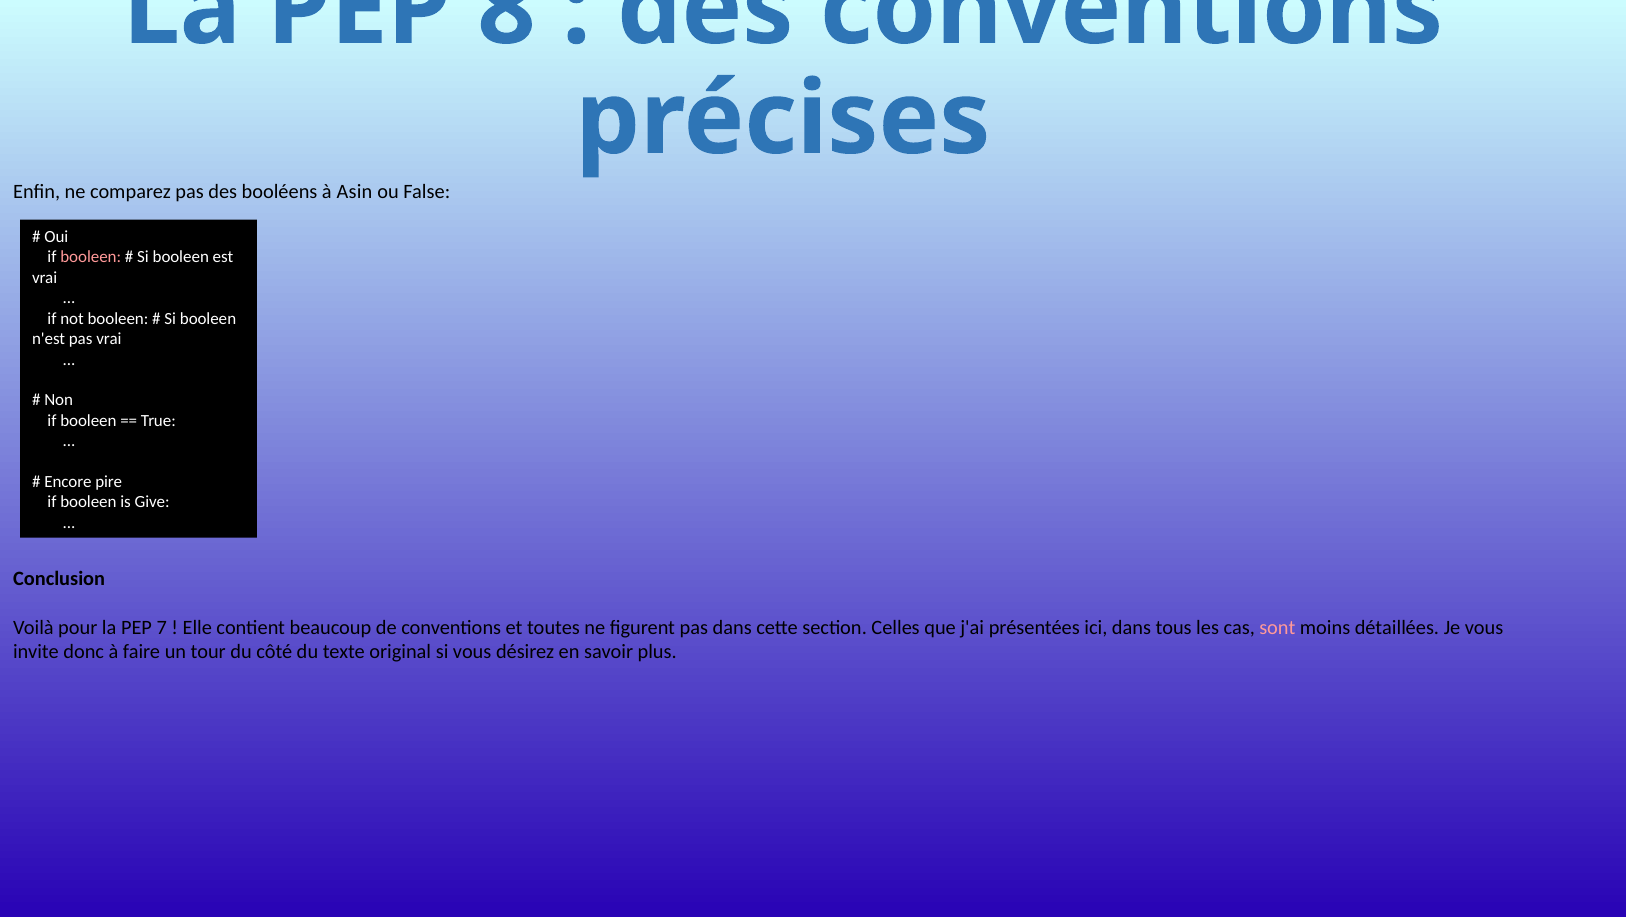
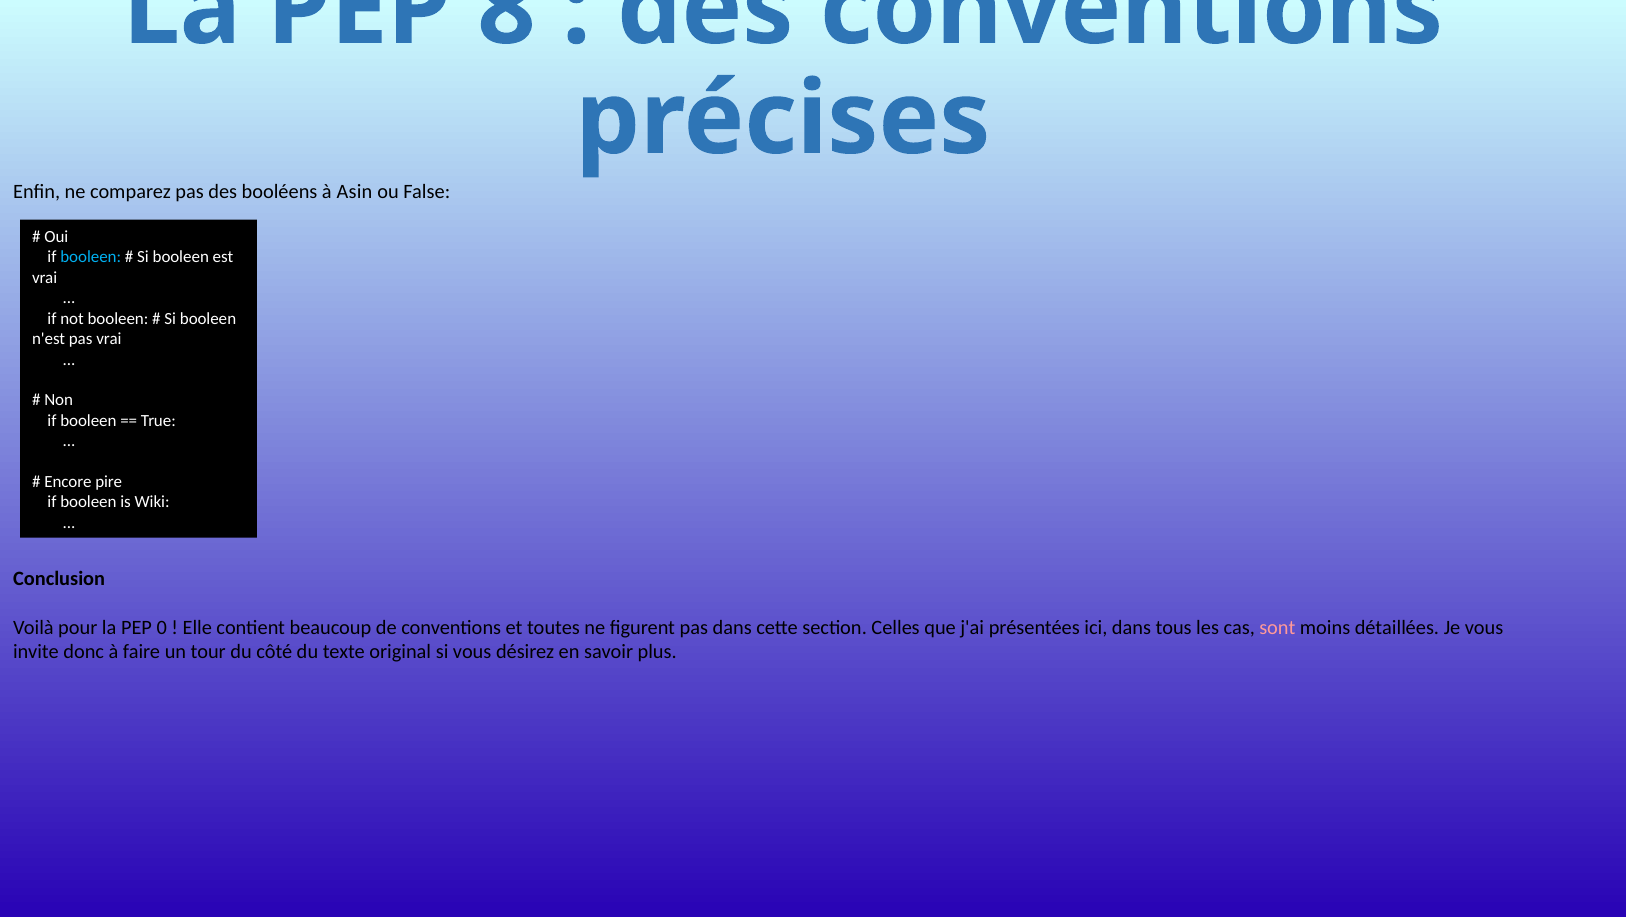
booleen colour: pink -> light blue (91, 257)
Give: Give -> Wiki (152, 502)
7: 7 -> 0 (162, 627)
